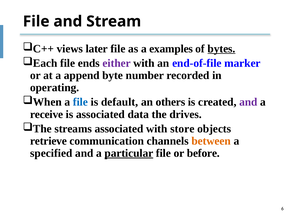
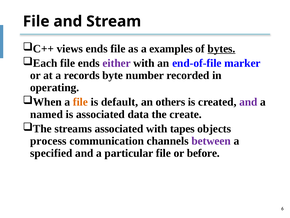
views later: later -> ends (97, 49)
append: append -> records (82, 75)
file colour: blue -> orange (80, 102)
receive: receive -> named (47, 114)
drives: drives -> create (186, 114)
store: store -> tapes (182, 128)
retrieve: retrieve -> process (48, 141)
between colour: orange -> purple (211, 141)
particular underline: present -> none (129, 153)
